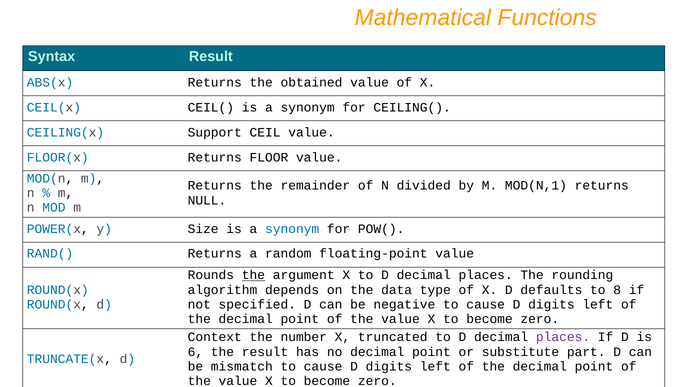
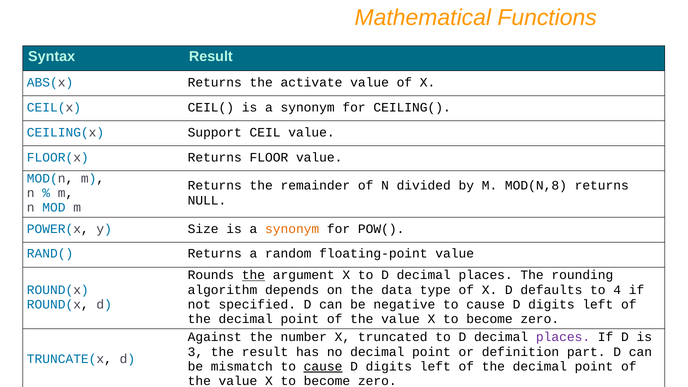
obtained: obtained -> activate (311, 83)
MOD(N,1: MOD(N,1 -> MOD(N,8 (536, 186)
synonym colour: blue -> orange (292, 229)
8: 8 -> 4 (617, 290)
Context: Context -> Against (215, 337)
6: 6 -> 3 (195, 352)
substitute: substitute -> definition (520, 352)
cause underline: none -> present (323, 366)
